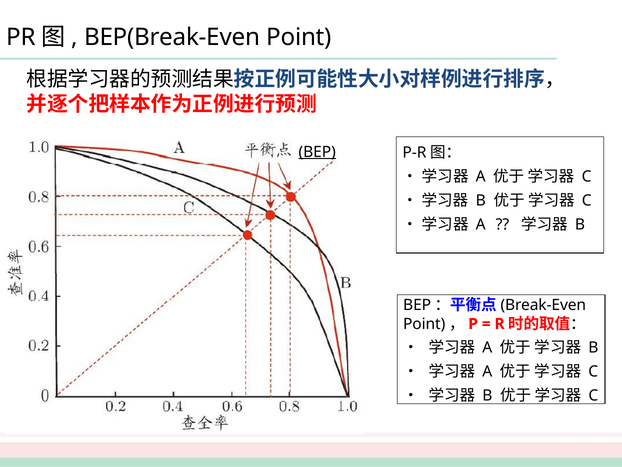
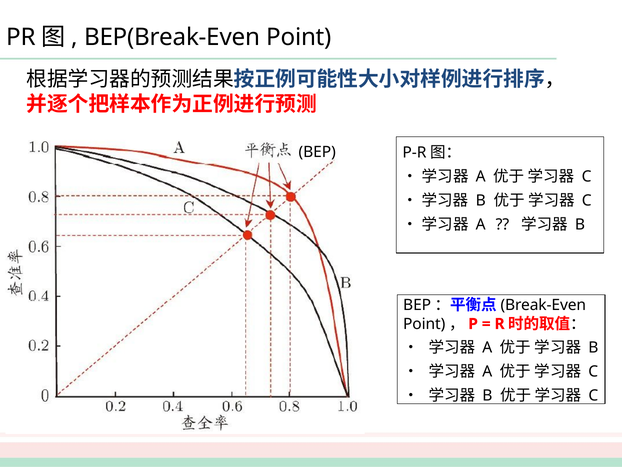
BEP underline: present -> none (317, 152)
